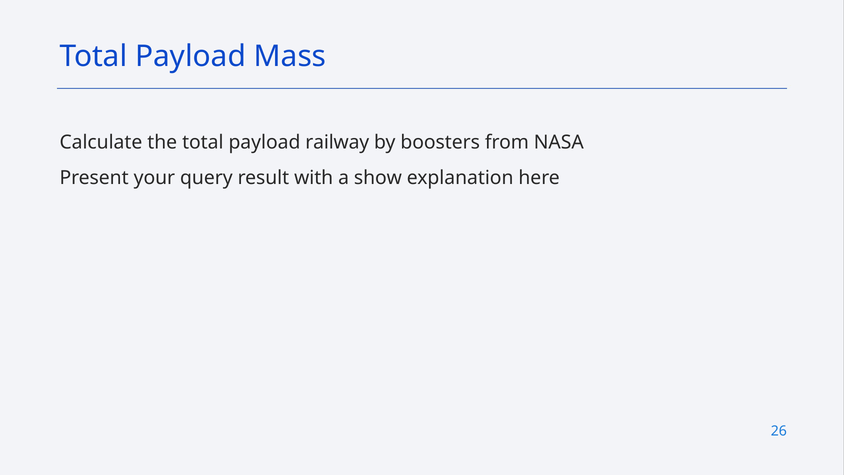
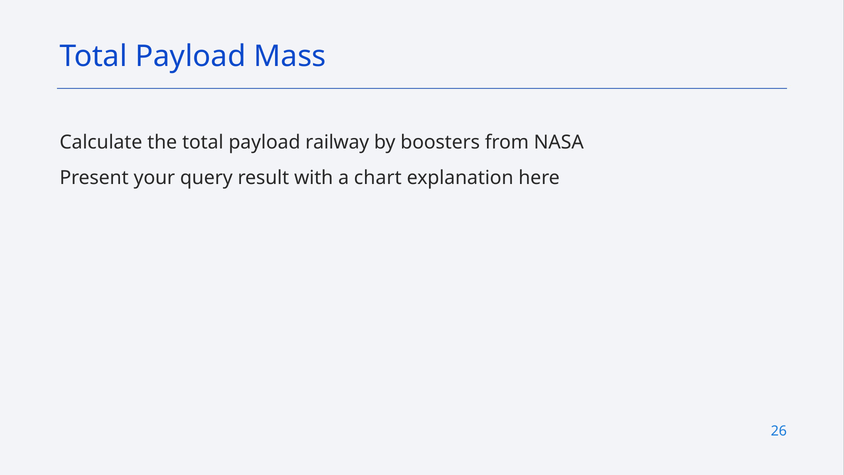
show: show -> chart (378, 178)
